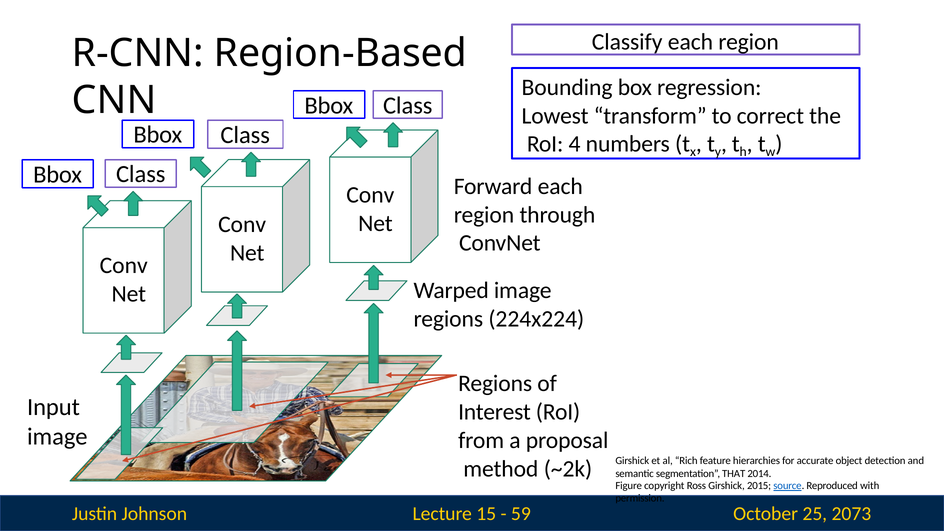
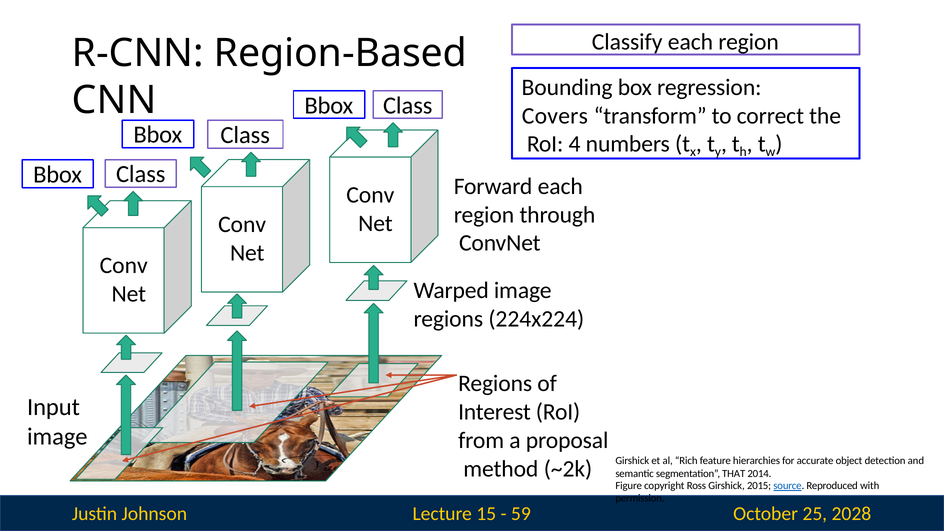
Lowest: Lowest -> Covers (555, 116)
2073: 2073 -> 2028 (851, 514)
